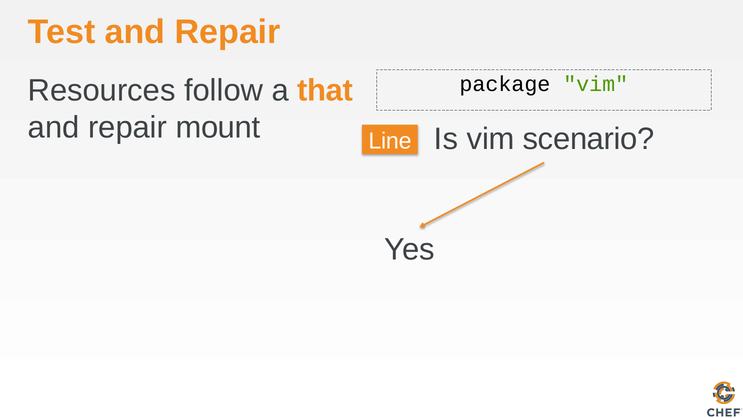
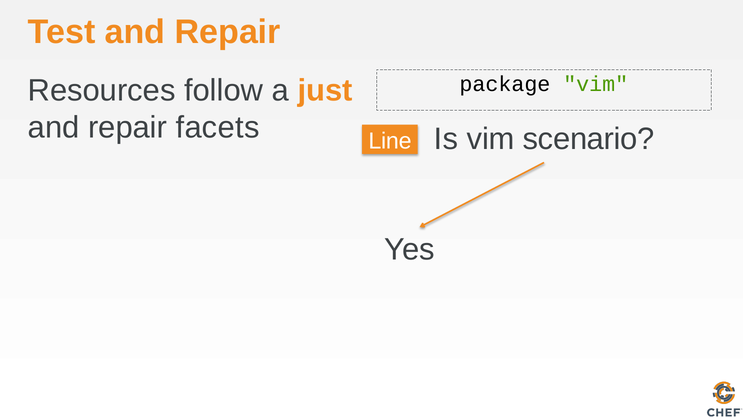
that: that -> just (325, 90)
mount: mount -> facets (218, 128)
